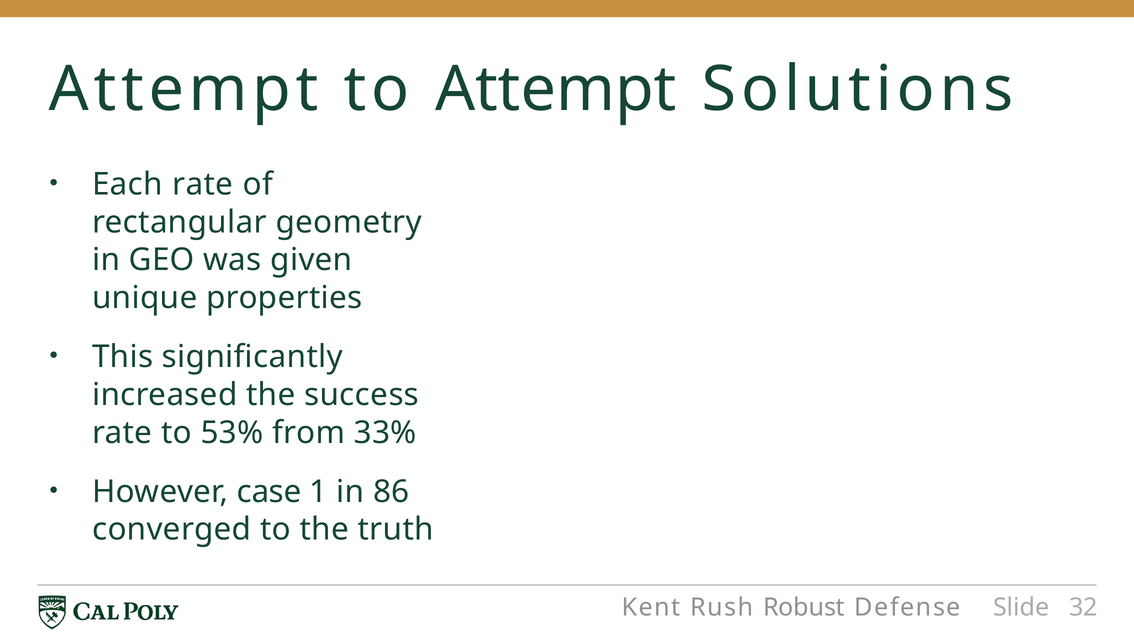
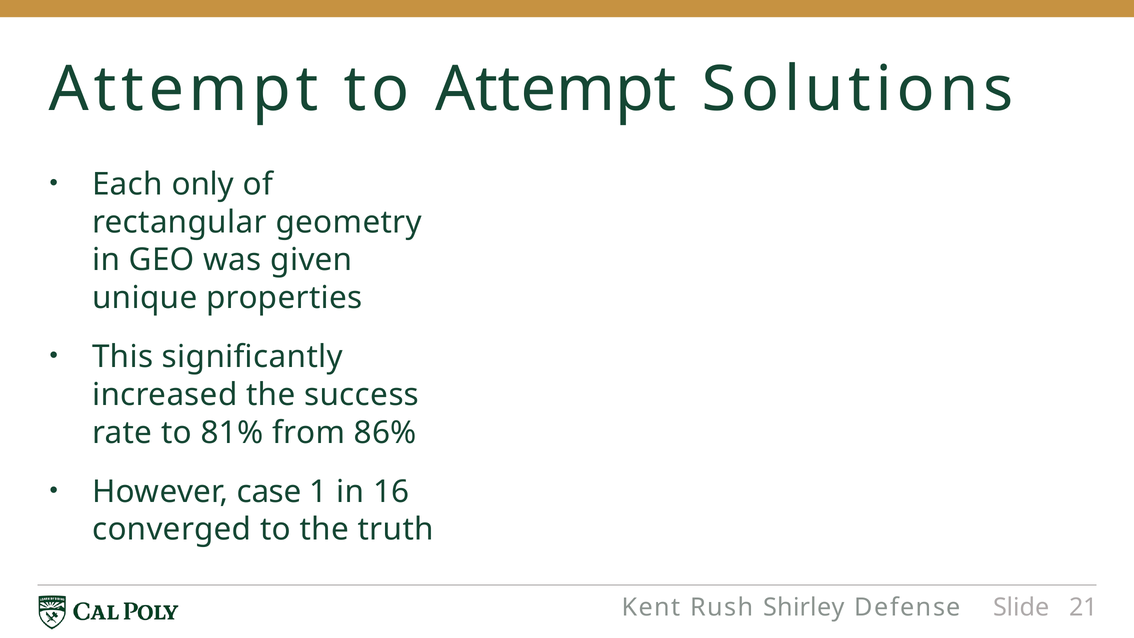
Each rate: rate -> only (203, 184)
53%: 53% -> 81% (232, 433)
33%: 33% -> 86% (385, 433)
86: 86 -> 16 (391, 492)
Robust: Robust -> Shirley (804, 607)
32: 32 -> 21 (1083, 607)
